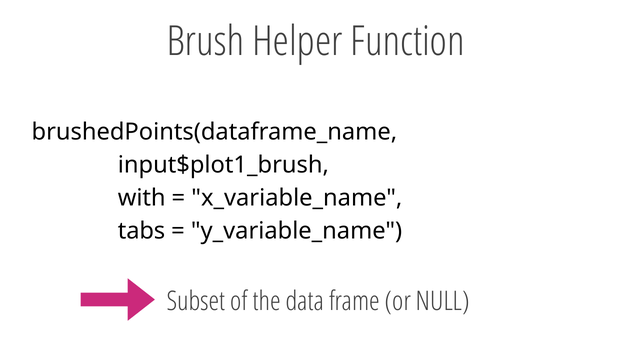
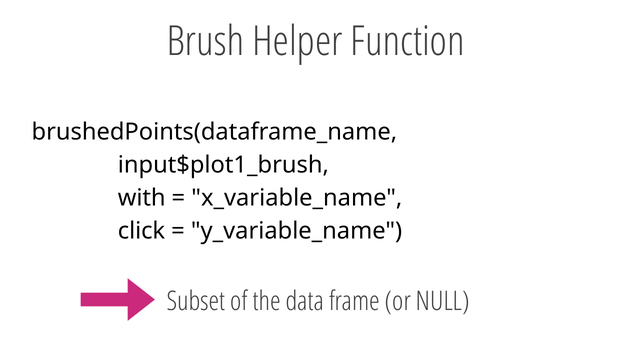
tabs: tabs -> click (141, 231)
